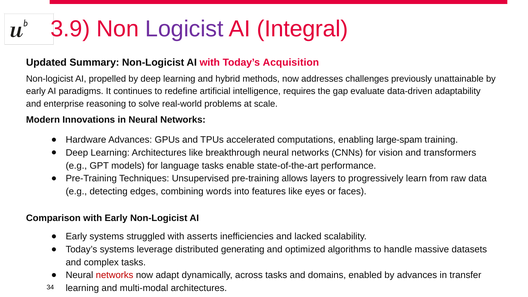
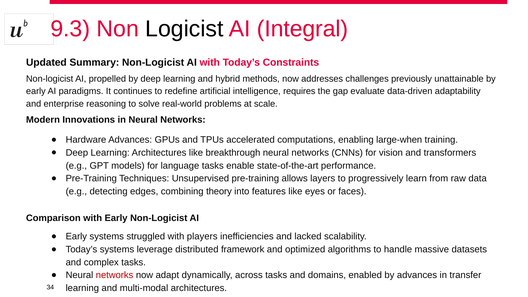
3.9: 3.9 -> 9.3 (70, 29)
Logicist colour: purple -> black (184, 29)
Acquisition: Acquisition -> Constraints (291, 62)
large-spam: large-spam -> large-when (399, 140)
words: words -> theory (219, 191)
asserts: asserts -> players (202, 237)
generating: generating -> framework (243, 249)
